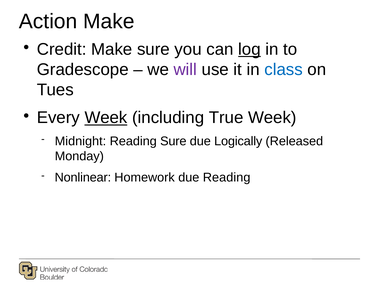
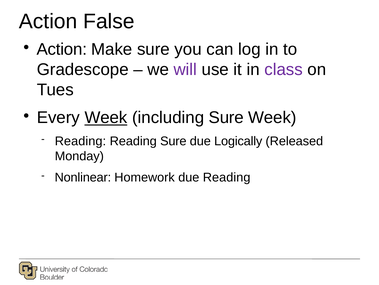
Action Make: Make -> False (109, 21)
Credit: Credit -> Action (62, 49)
log underline: present -> none (249, 49)
class colour: blue -> purple (284, 69)
including True: True -> Sure (226, 117)
Midnight: Midnight -> Reading (80, 141)
